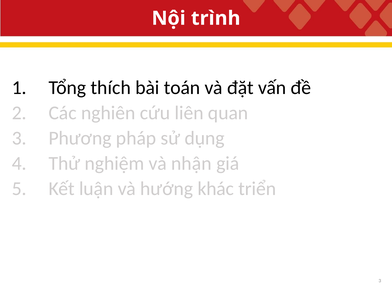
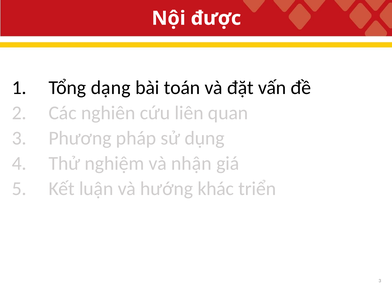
trình: trình -> được (216, 18)
thích: thích -> dạng (111, 88)
